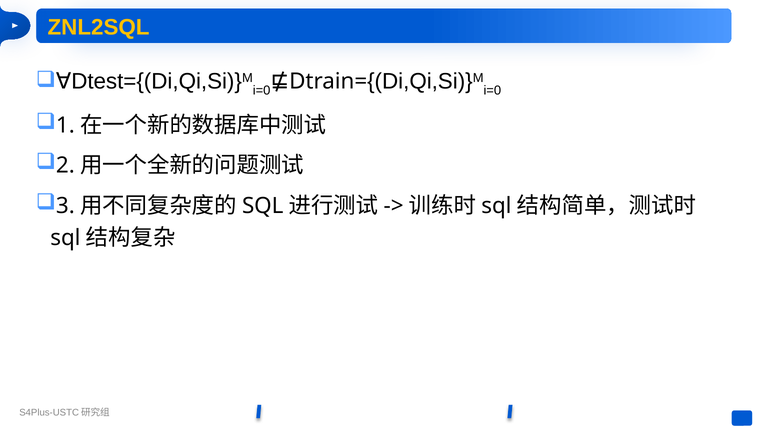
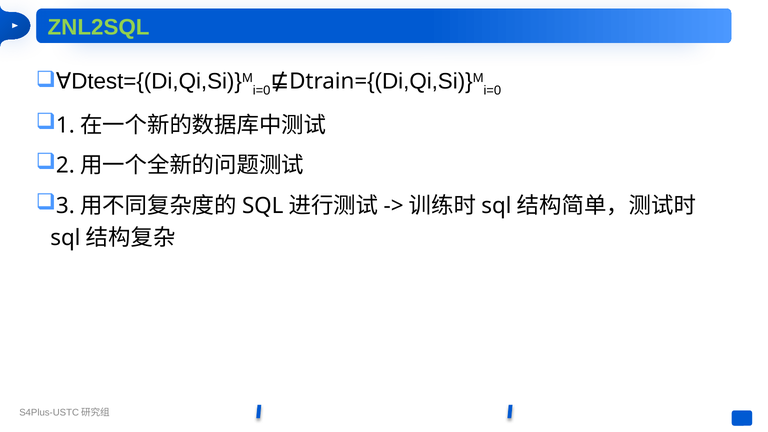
ZNL2SQL colour: yellow -> light green (99, 27)
